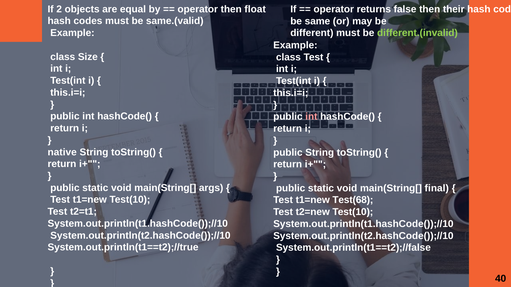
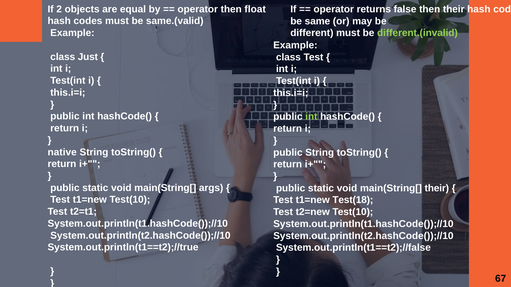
Size: Size -> Just (88, 57)
int colour: pink -> light green (311, 117)
main(String[ final: final -> their (437, 188)
Test(68: Test(68 -> Test(18 (353, 200)
40: 40 -> 67 (501, 279)
